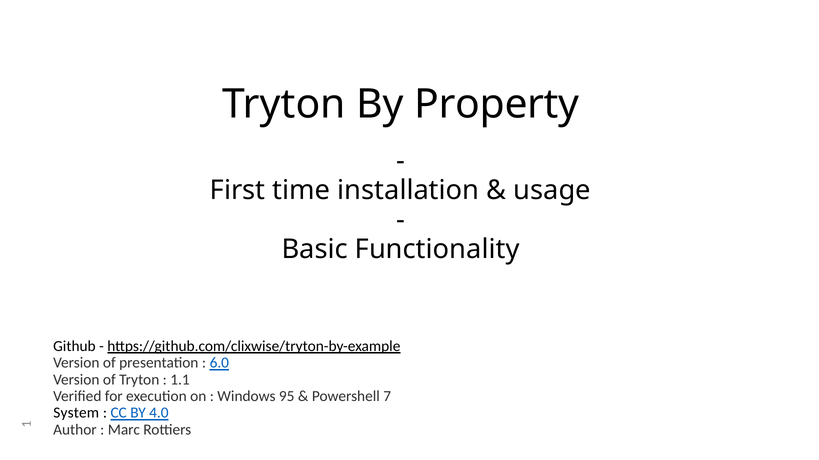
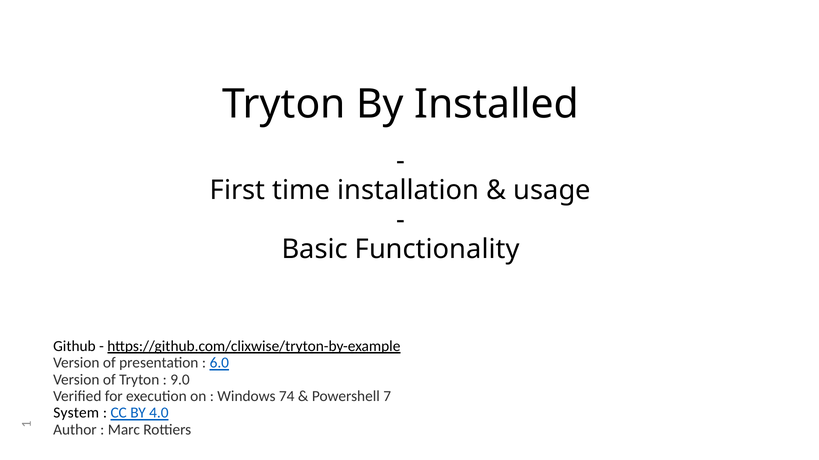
Property: Property -> Installed (497, 105)
1.1: 1.1 -> 9.0 (180, 380)
95: 95 -> 74 (287, 397)
